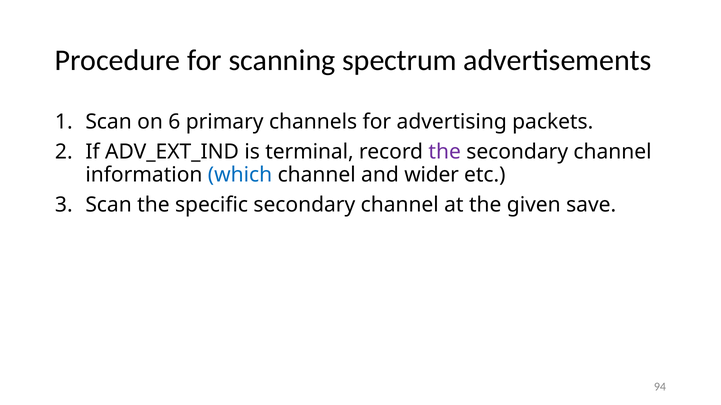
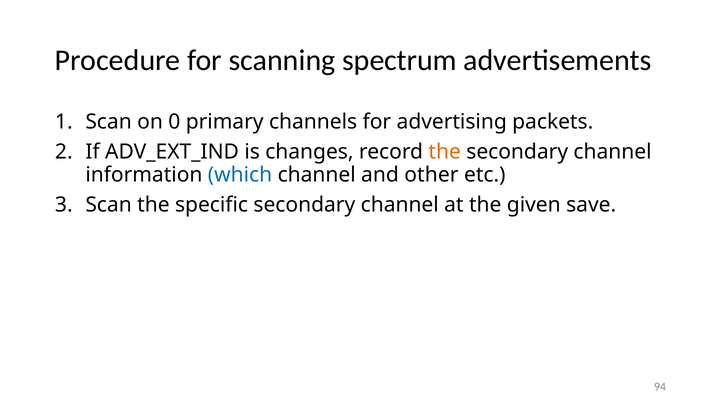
6: 6 -> 0 (174, 122)
terminal: terminal -> changes (309, 152)
the colour: purple -> orange (445, 152)
wider: wider -> other (431, 175)
